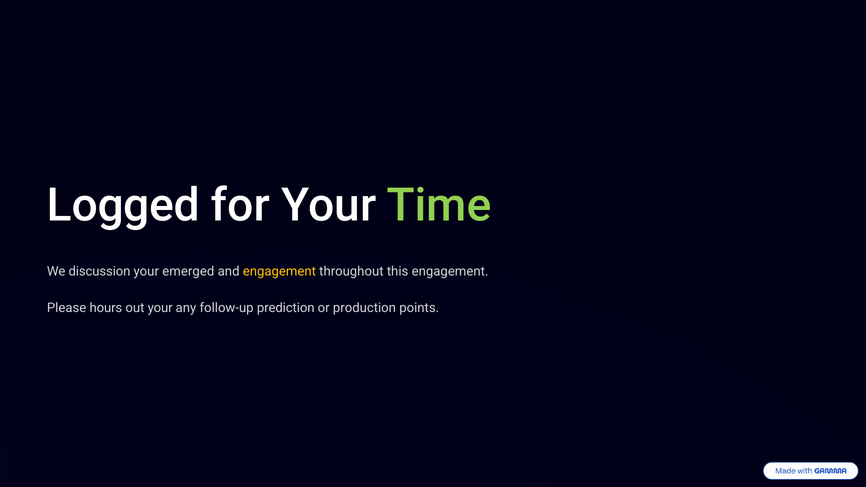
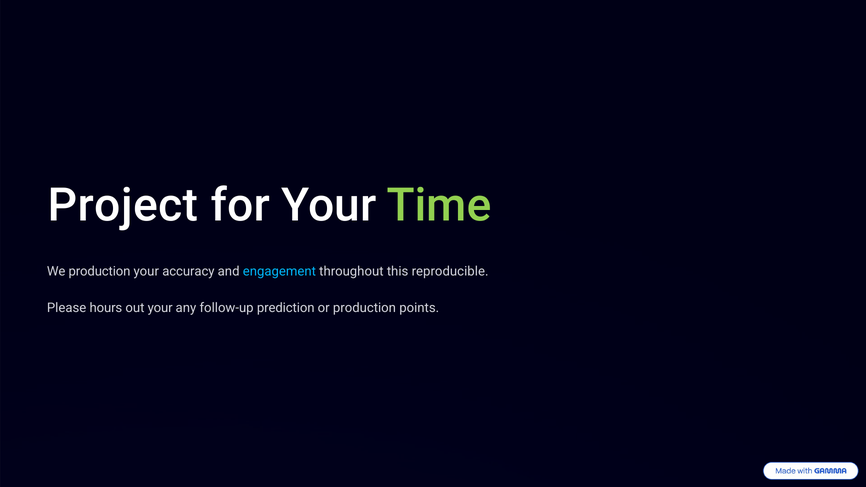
Logged: Logged -> Project (123, 206)
We discussion: discussion -> production (100, 271)
emerged: emerged -> accuracy (188, 271)
engagement colour: yellow -> light blue (279, 271)
this engagement: engagement -> reproducible (450, 271)
